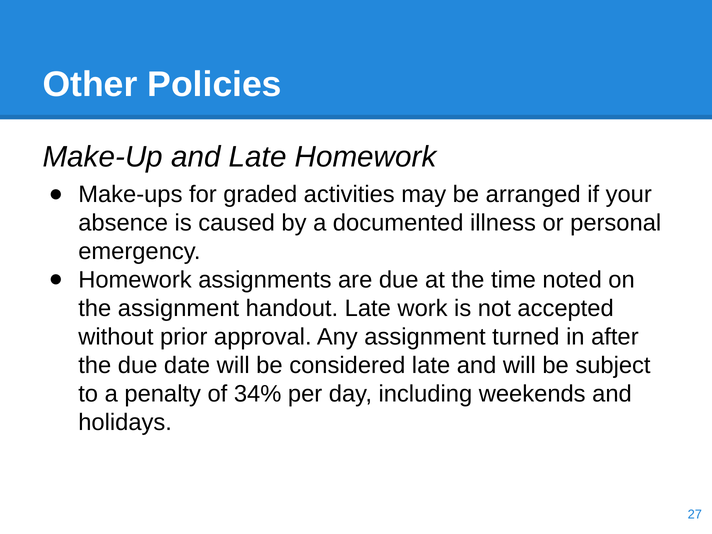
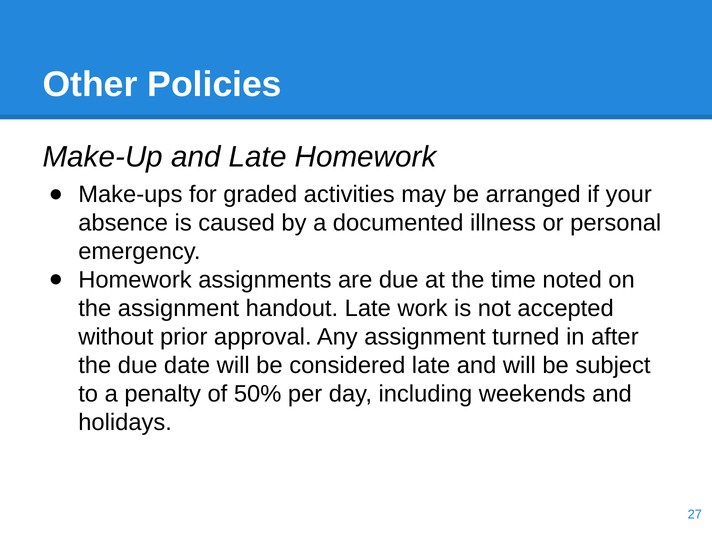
34%: 34% -> 50% (258, 394)
